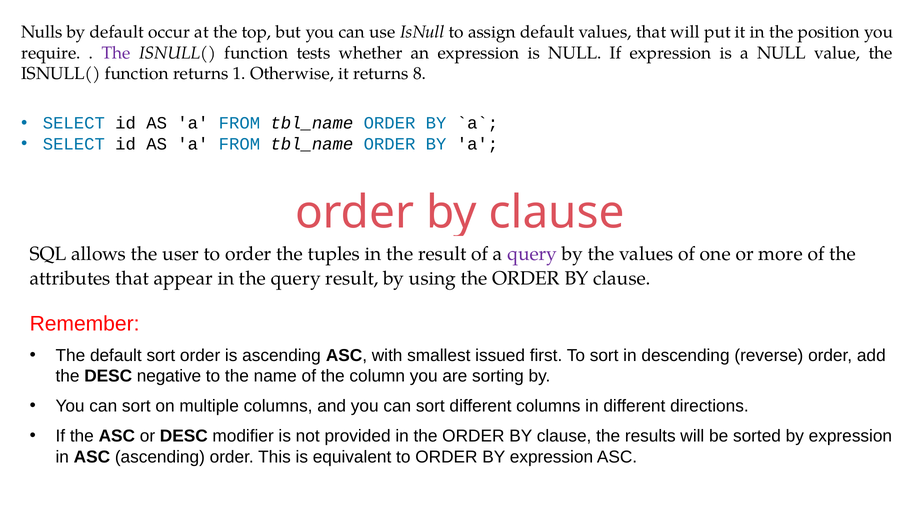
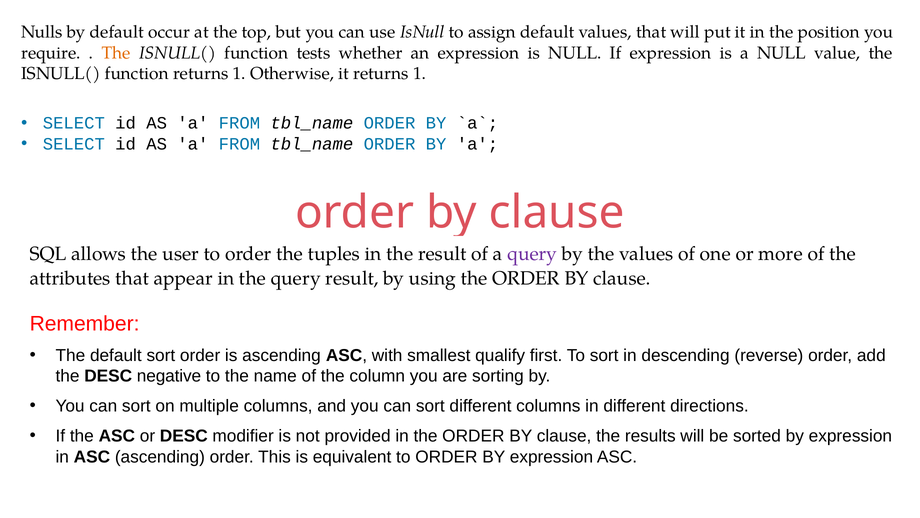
The colour: purple -> orange (116, 53)
it returns 8: 8 -> 1 (420, 74)
issued: issued -> qualify (500, 355)
